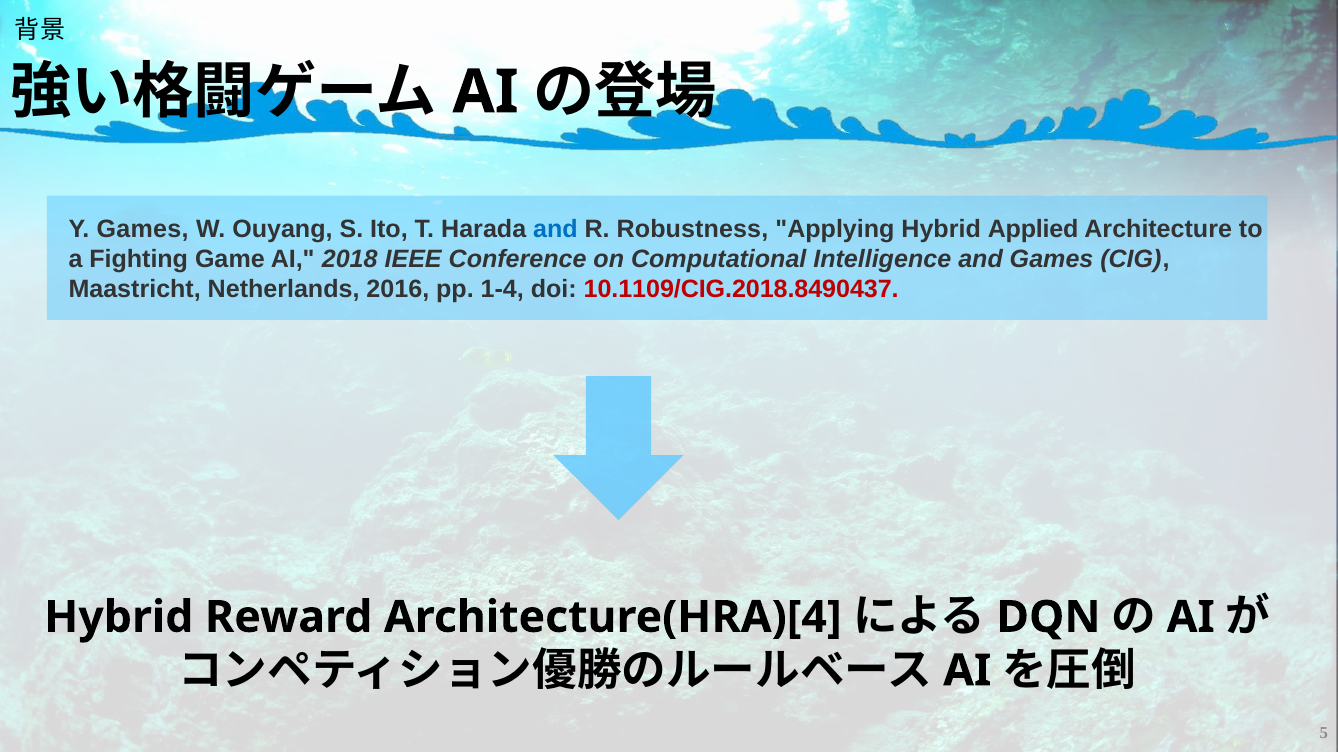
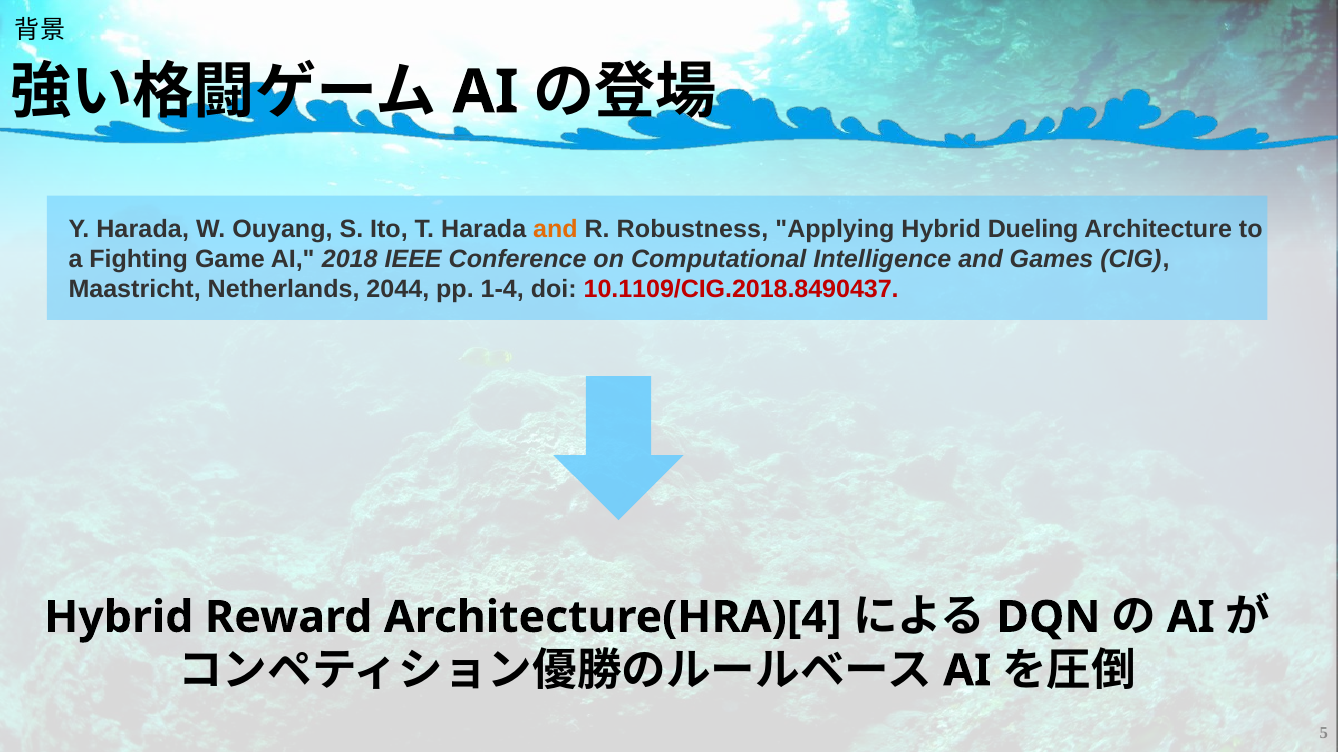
Y Games: Games -> Harada (143, 229)
and colour: blue -> orange (555, 229)
Applied: Applied -> Dueling (1033, 229)
2016: 2016 -> 2044 (398, 289)
